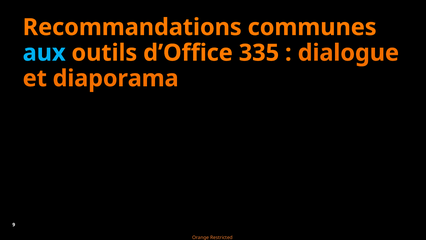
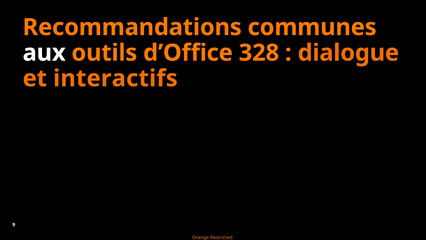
aux colour: light blue -> white (44, 53)
335: 335 -> 328 (259, 53)
diaporama: diaporama -> interactifs (115, 78)
